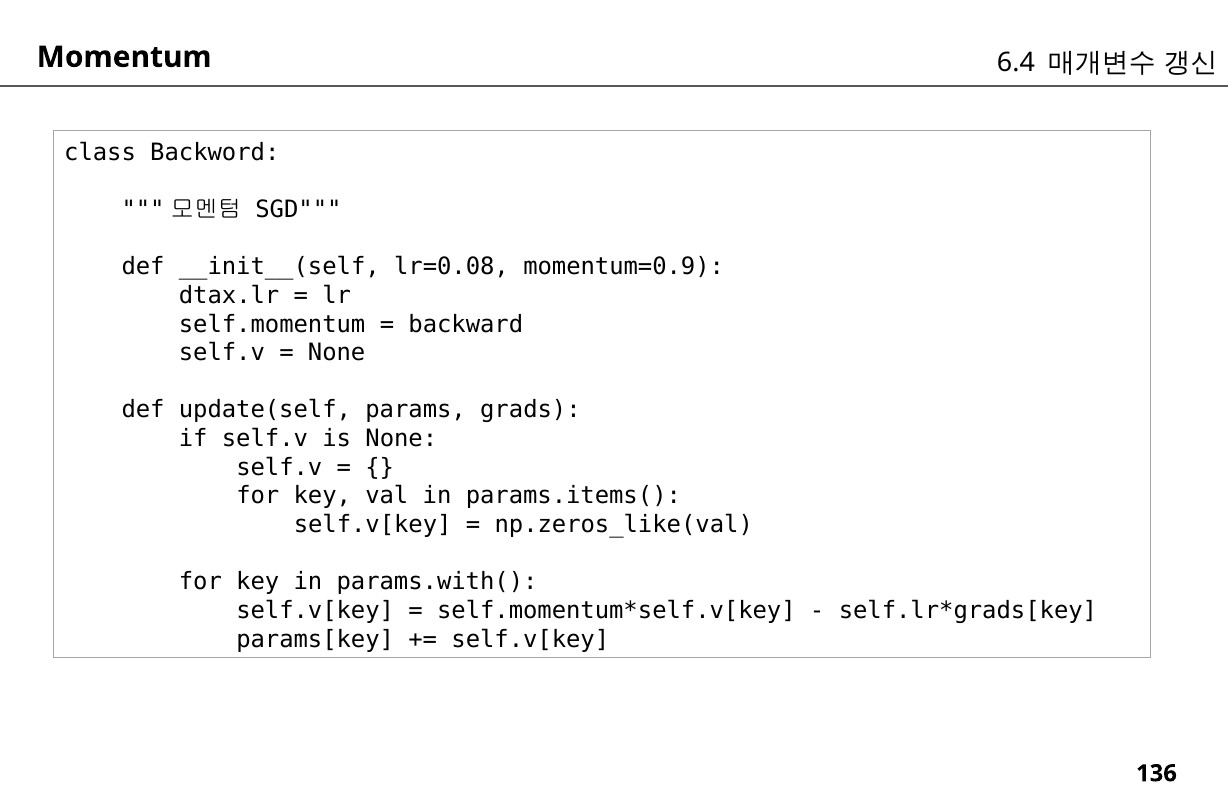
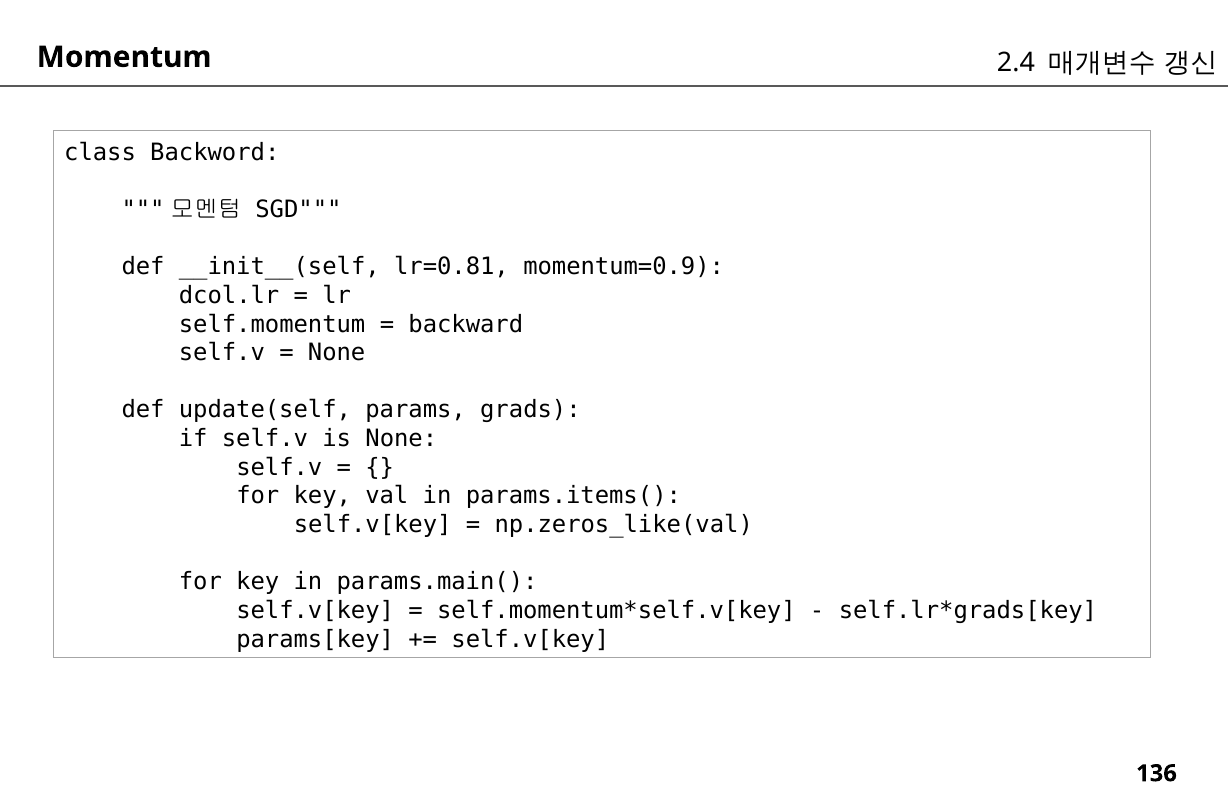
6.4: 6.4 -> 2.4 (1016, 63)
lr=0.08: lr=0.08 -> lr=0.81 (451, 267)
dtax.lr: dtax.lr -> dcol.lr (229, 296)
params.with(: params.with( -> params.main( (437, 582)
